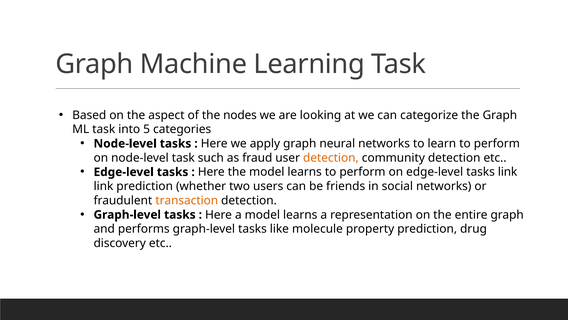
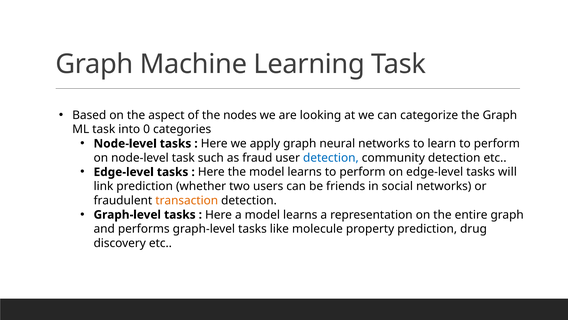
5: 5 -> 0 (147, 129)
detection colour: orange -> blue (331, 158)
tasks link: link -> will (507, 172)
